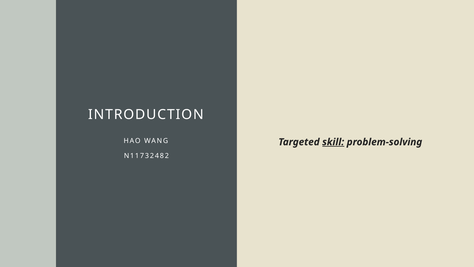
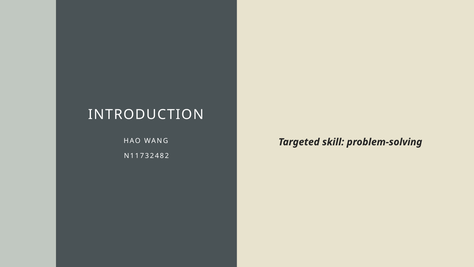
skill underline: present -> none (333, 142)
